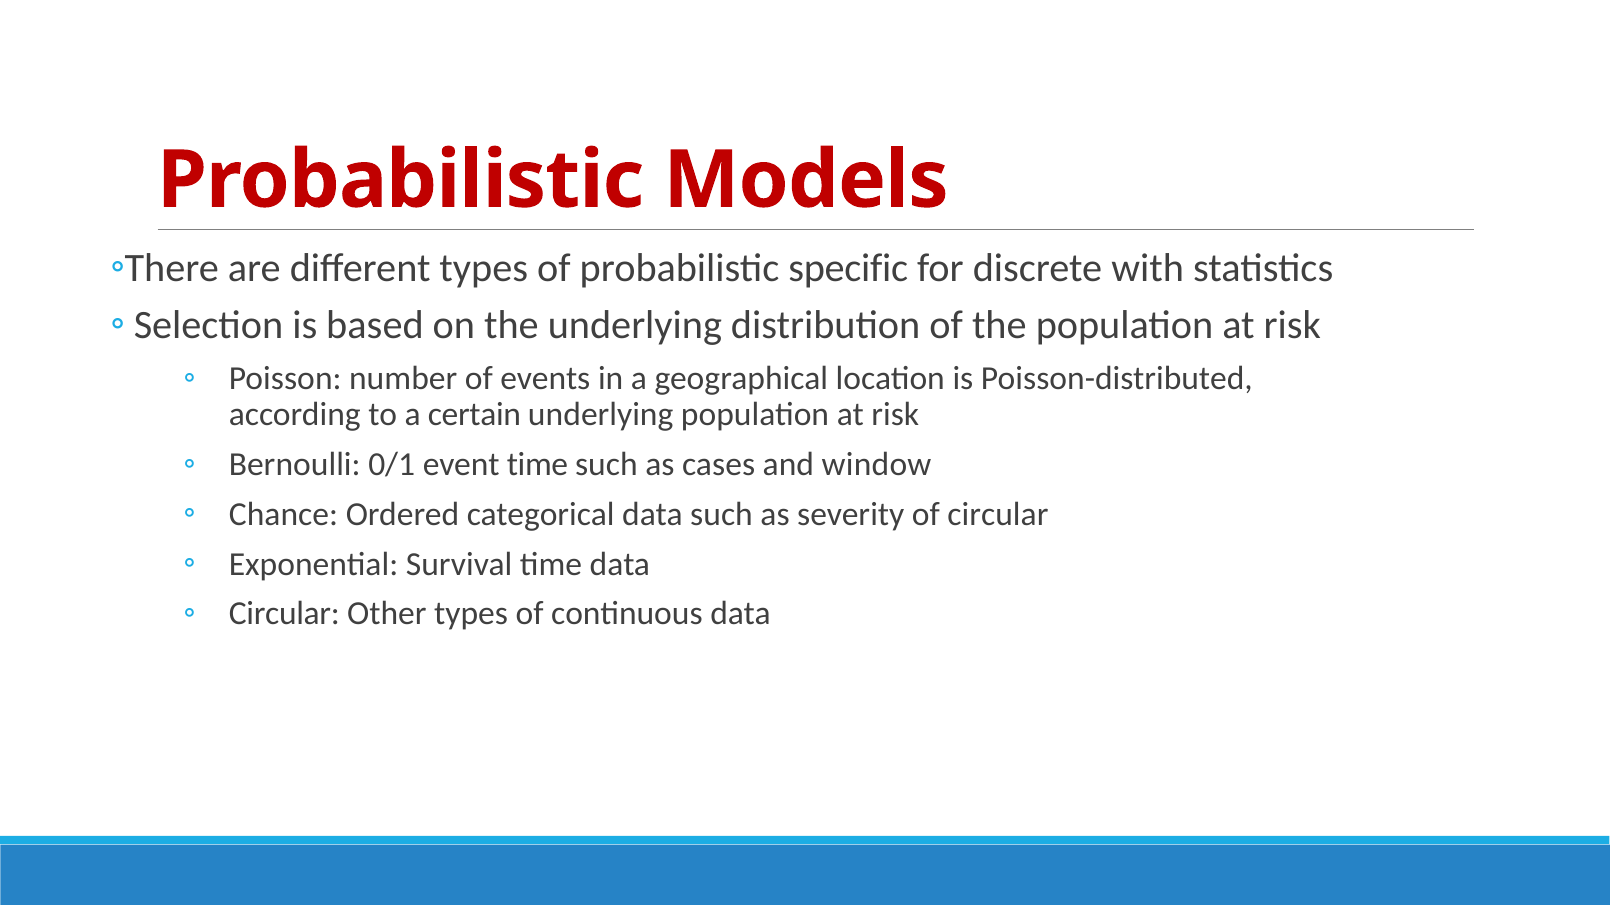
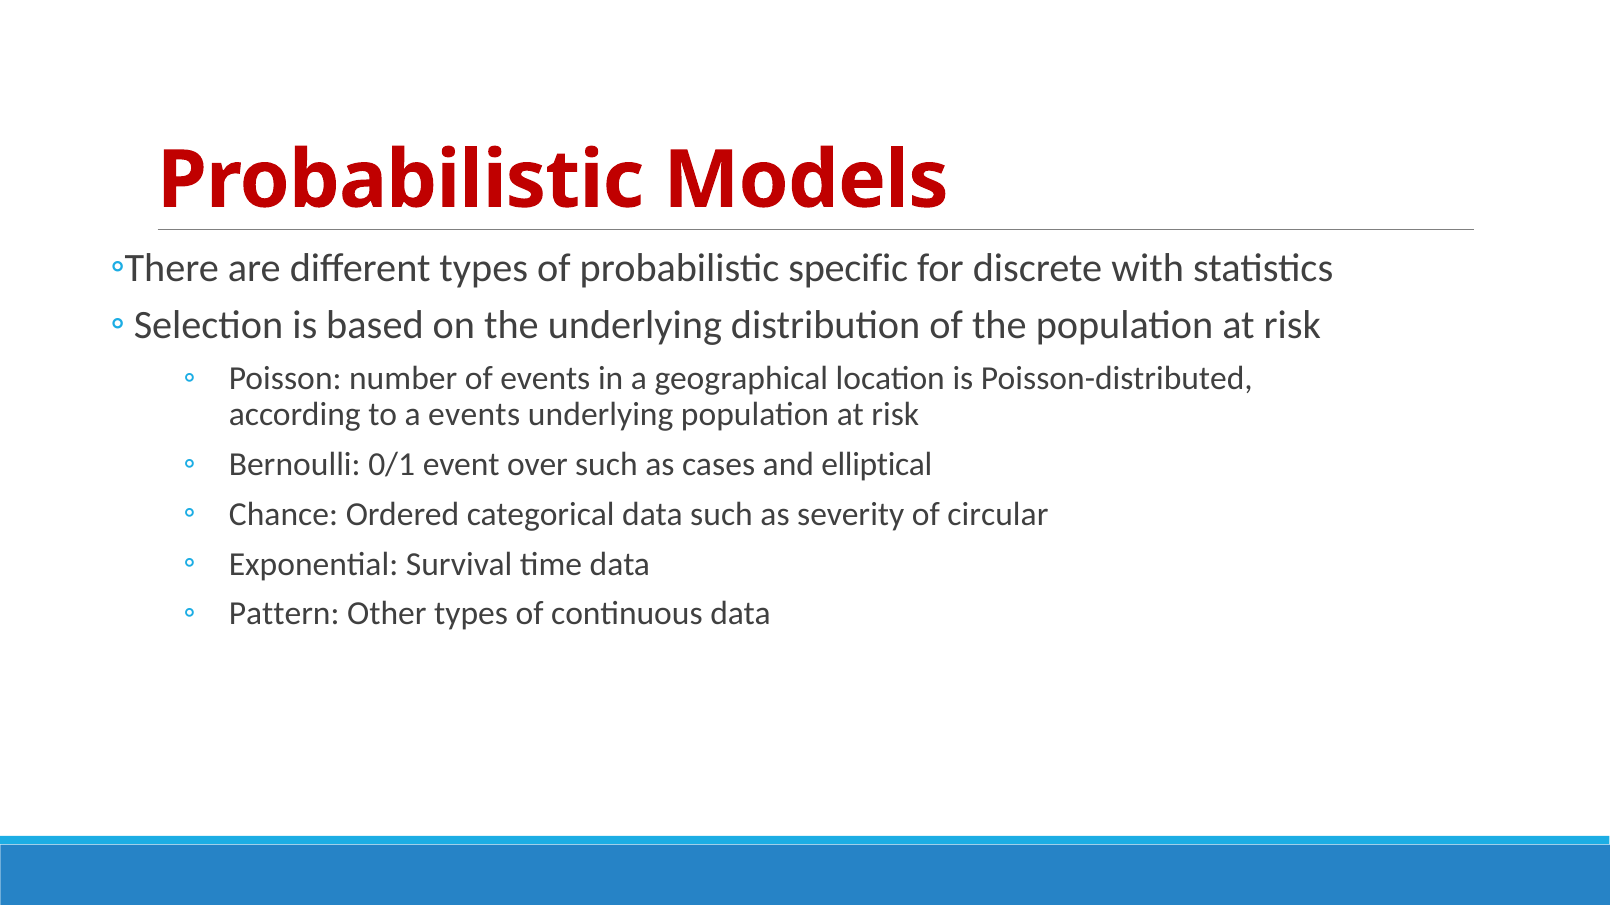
a certain: certain -> events (474, 415)
event time: time -> over (537, 465)
window: window -> elliptical (877, 465)
Circular: Circular -> Pattern (284, 614)
